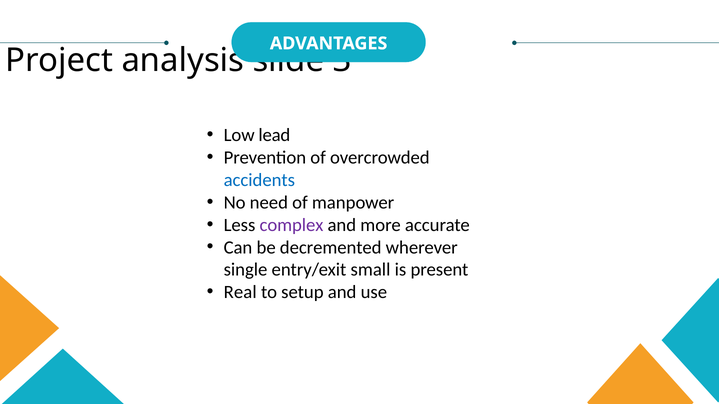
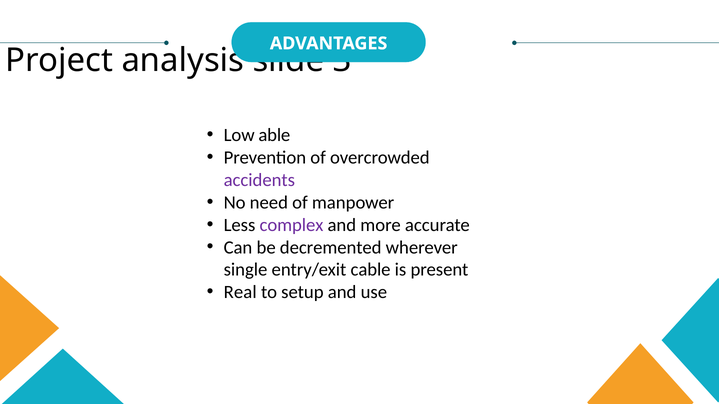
lead: lead -> able (274, 135)
accidents colour: blue -> purple (259, 180)
small: small -> cable (371, 270)
